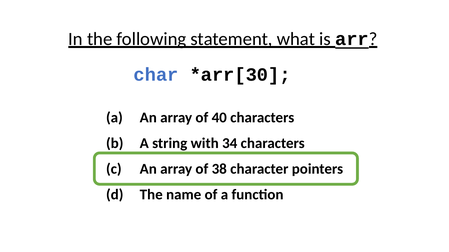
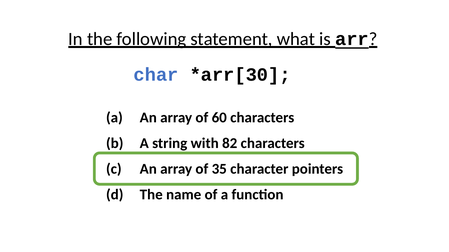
40: 40 -> 60 (219, 118)
34: 34 -> 82 (230, 144)
38: 38 -> 35 (219, 169)
